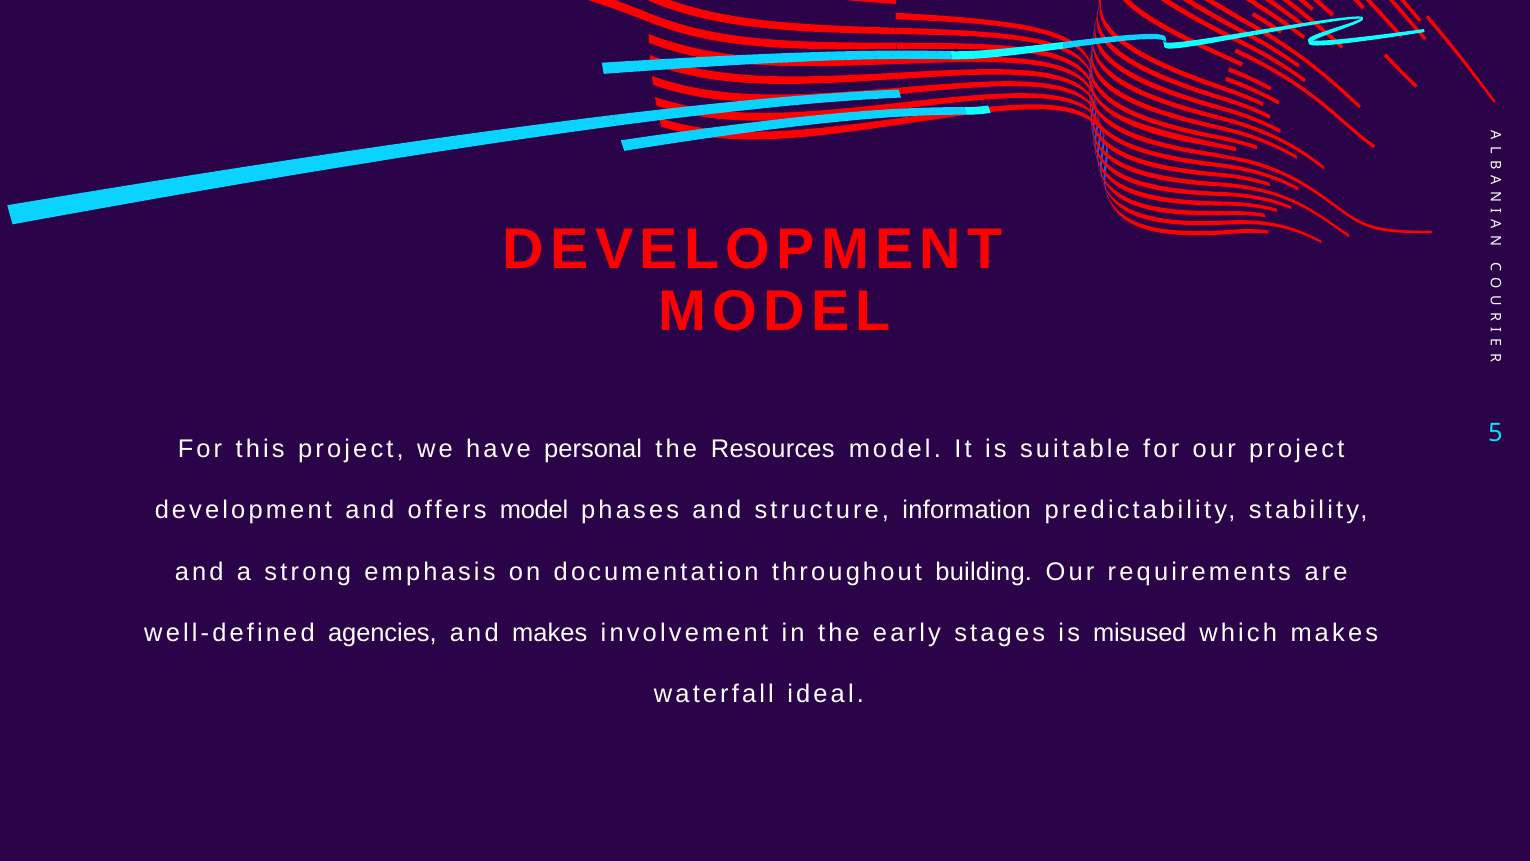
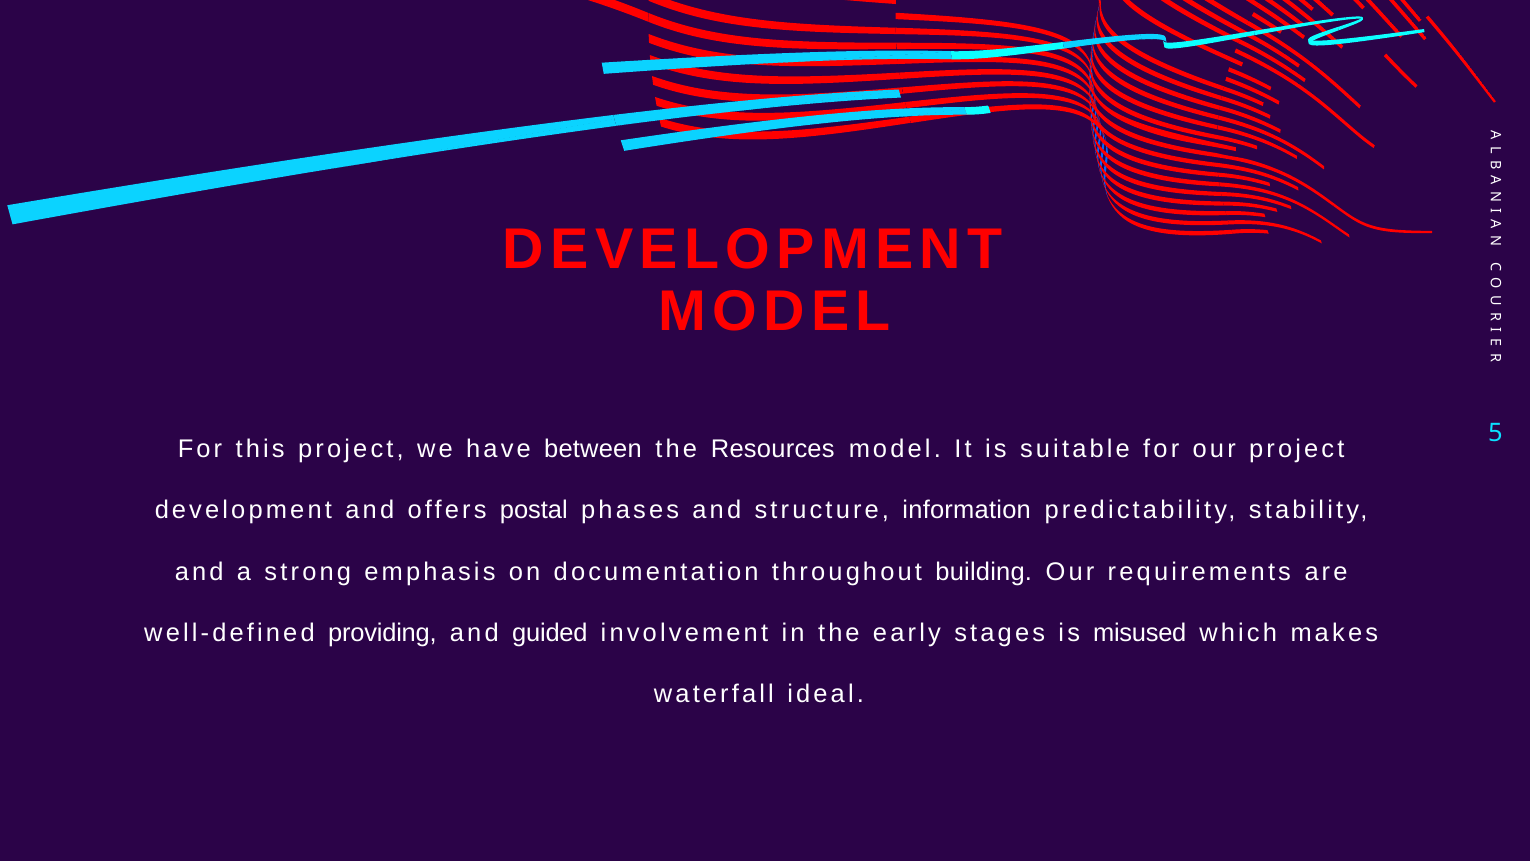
personal: personal -> between (593, 449)
offers model: model -> postal (534, 510)
agencies: agencies -> providing (382, 633)
and makes: makes -> guided (550, 633)
